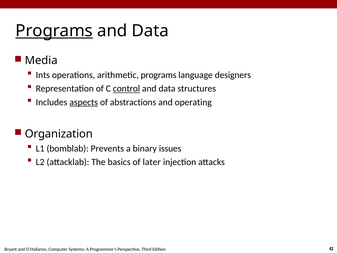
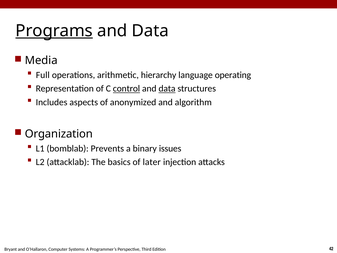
Ints: Ints -> Full (43, 75)
arithmetic programs: programs -> hierarchy (159, 75)
designers: designers -> operating (233, 75)
data underline: none -> present (167, 89)
aspects underline: present -> none (84, 102)
abstractions: abstractions -> anonymized (133, 102)
operating: operating -> algorithm (193, 102)
